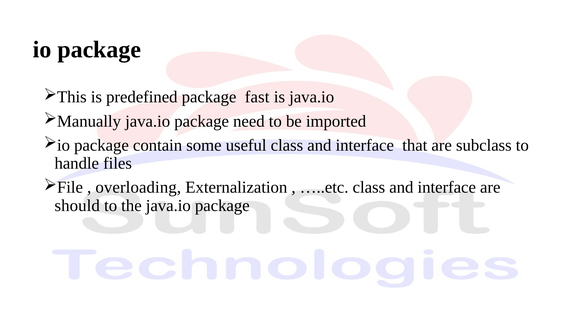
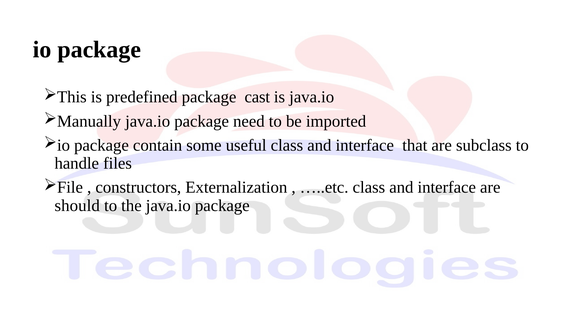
fast: fast -> cast (257, 97)
overloading: overloading -> constructors (138, 187)
